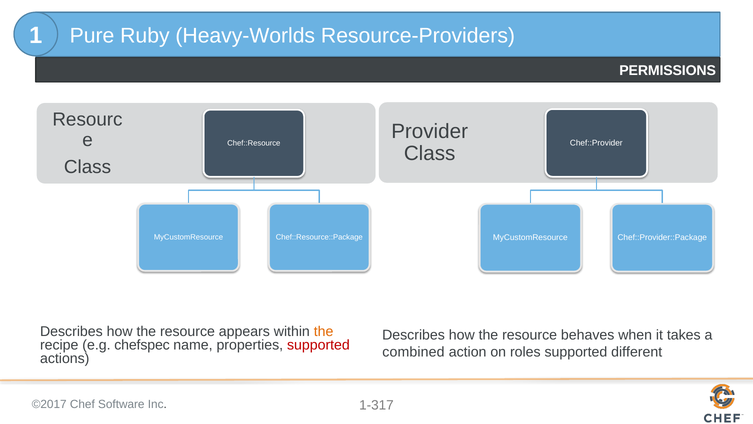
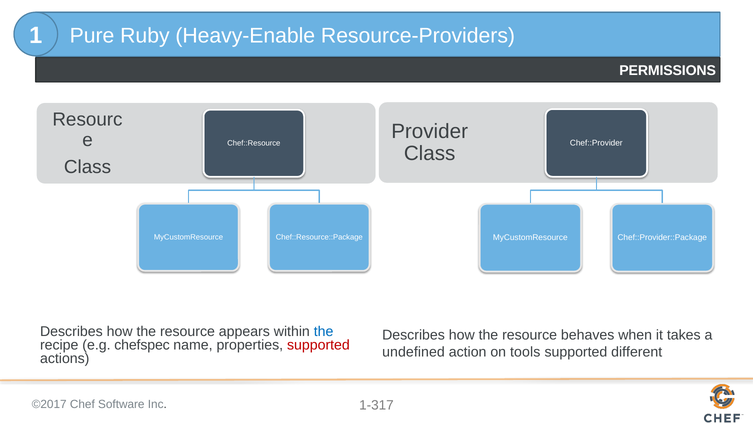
Heavy-Worlds: Heavy-Worlds -> Heavy-Enable (245, 36)
the colour: orange -> blue (324, 331)
combined: combined -> undefined (413, 352)
roles: roles -> tools (525, 352)
